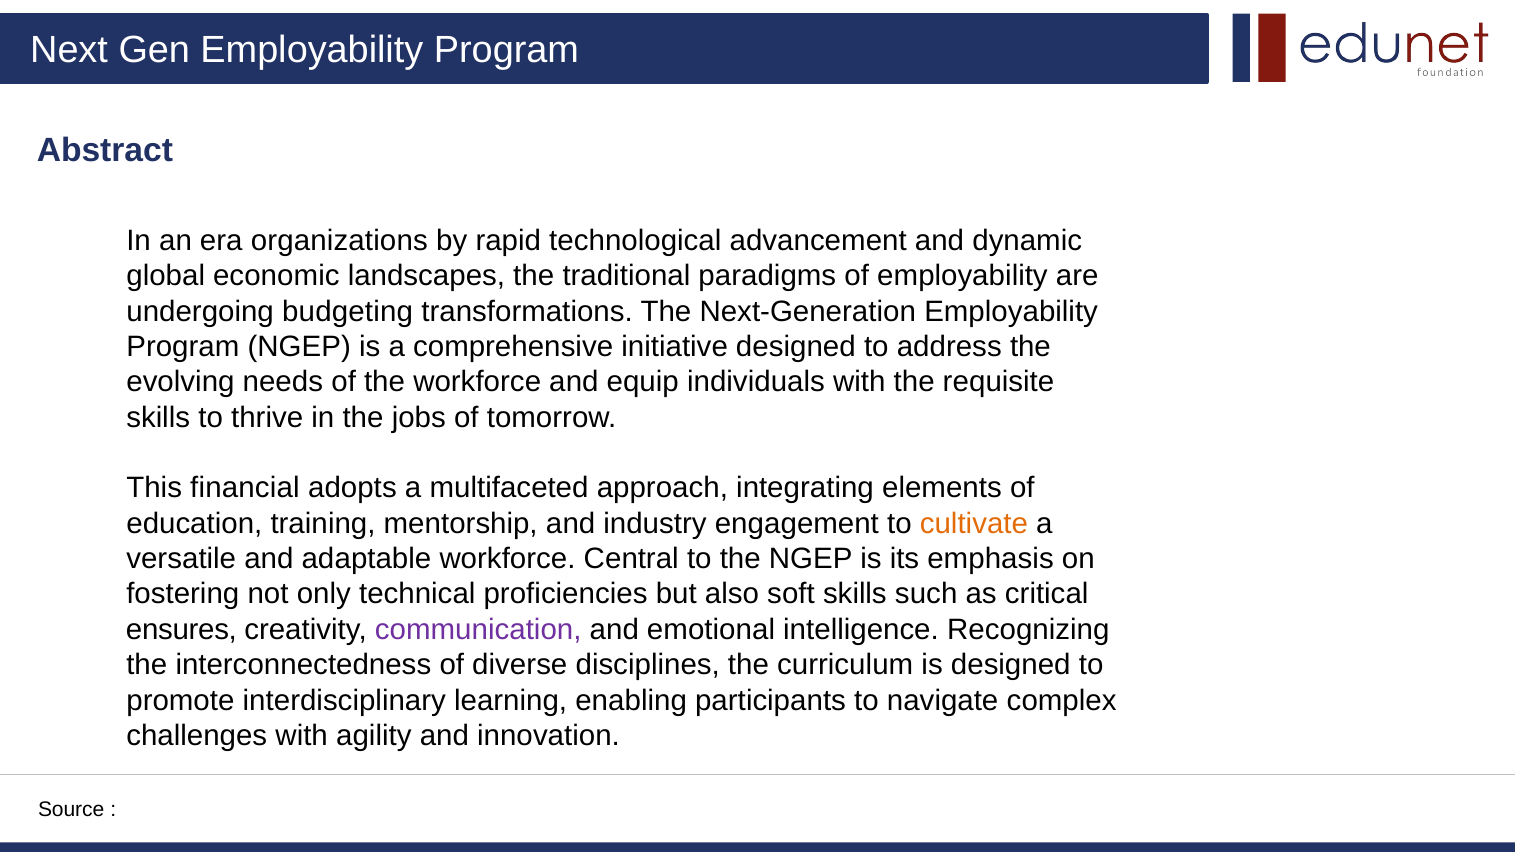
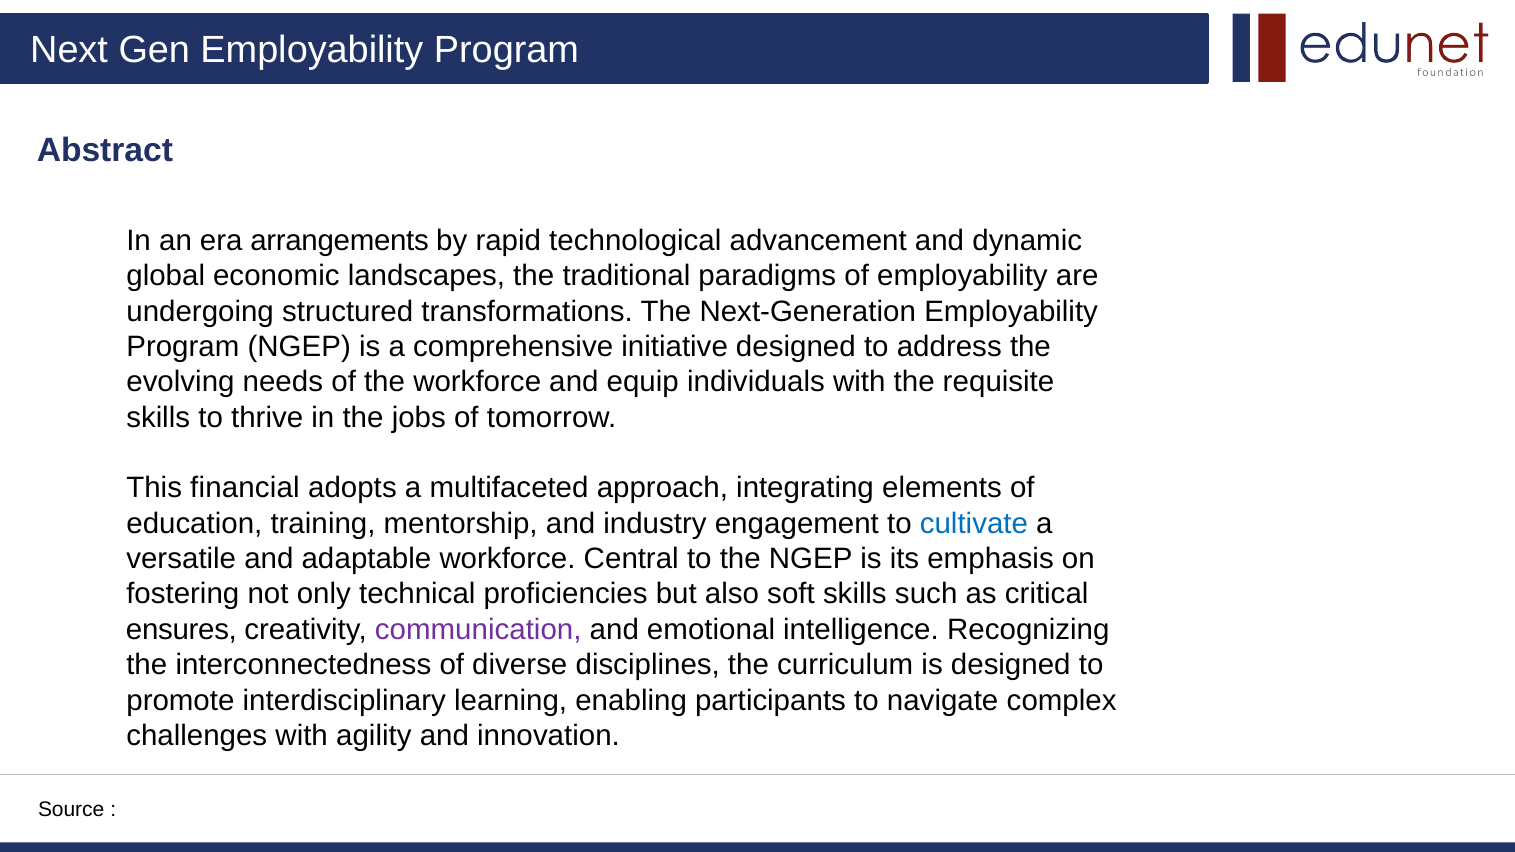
organizations: organizations -> arrangements (340, 241)
budgeting: budgeting -> structured (348, 311)
cultivate colour: orange -> blue (974, 524)
